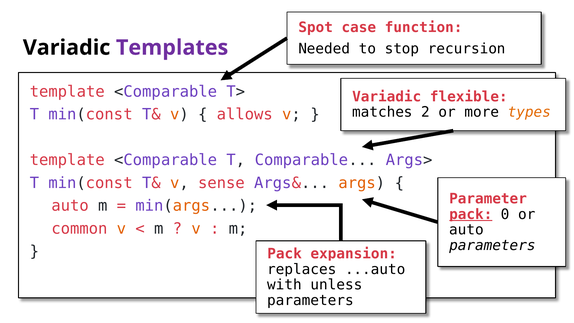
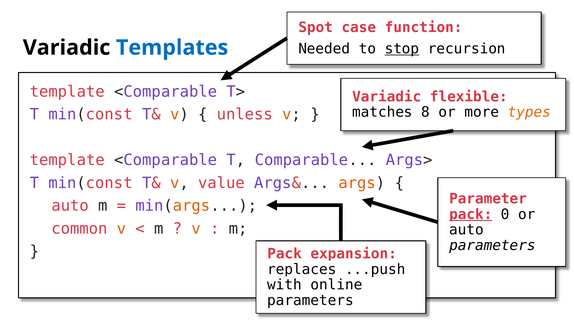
Templates colour: purple -> blue (172, 48)
stop underline: none -> present (402, 49)
2: 2 -> 8 (426, 112)
allows: allows -> unless (245, 114)
sense: sense -> value (221, 183)
...auto: ...auto -> ...push (375, 269)
unless: unless -> online (336, 285)
